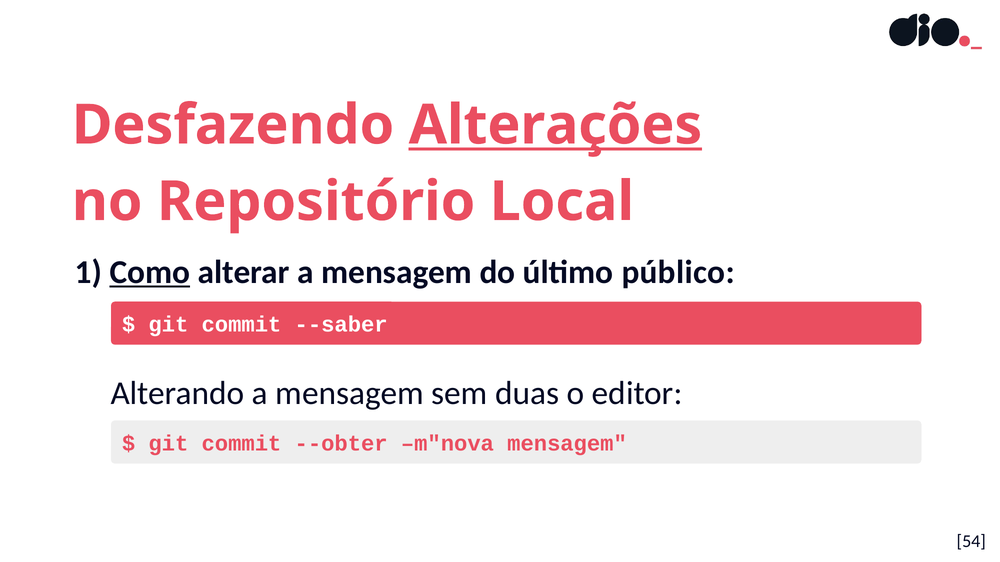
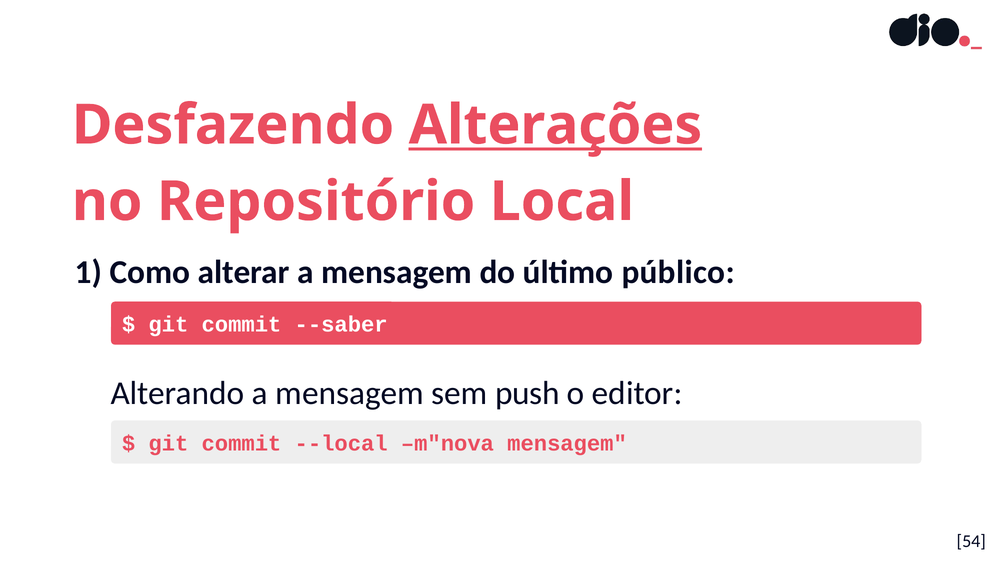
Como underline: present -> none (150, 272)
duas: duas -> push (527, 394)
--obter: --obter -> --local (341, 444)
